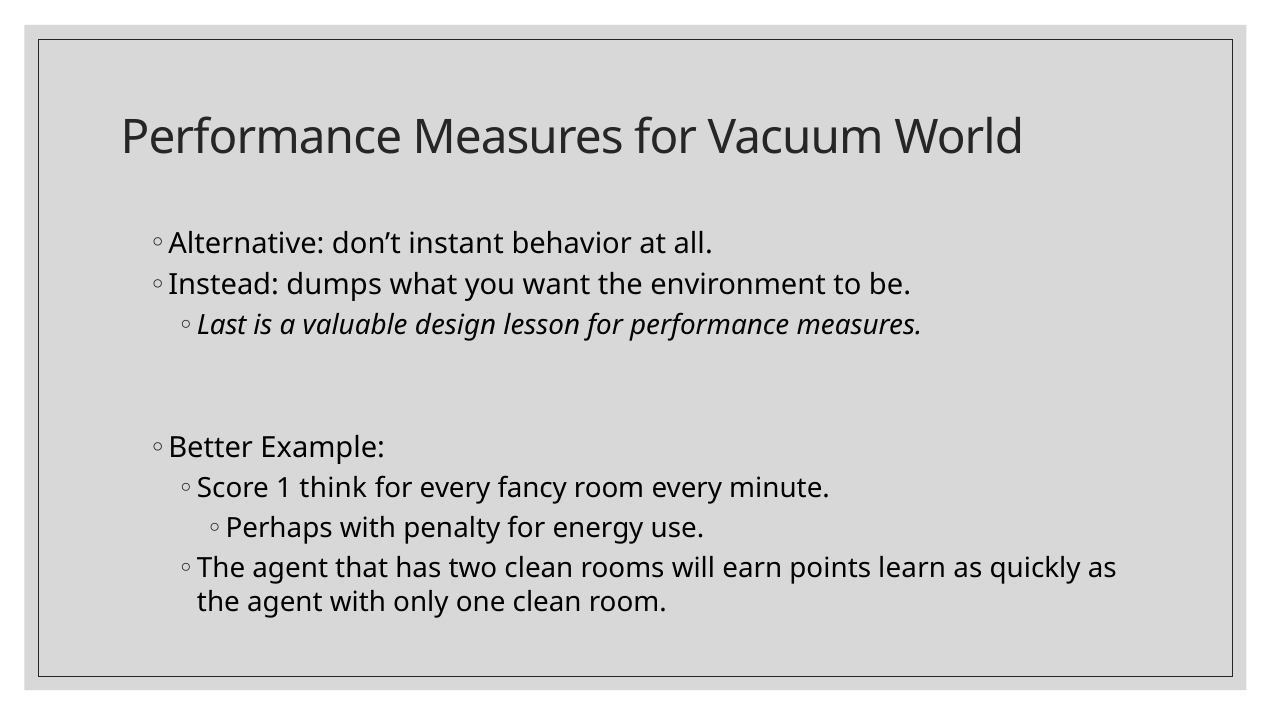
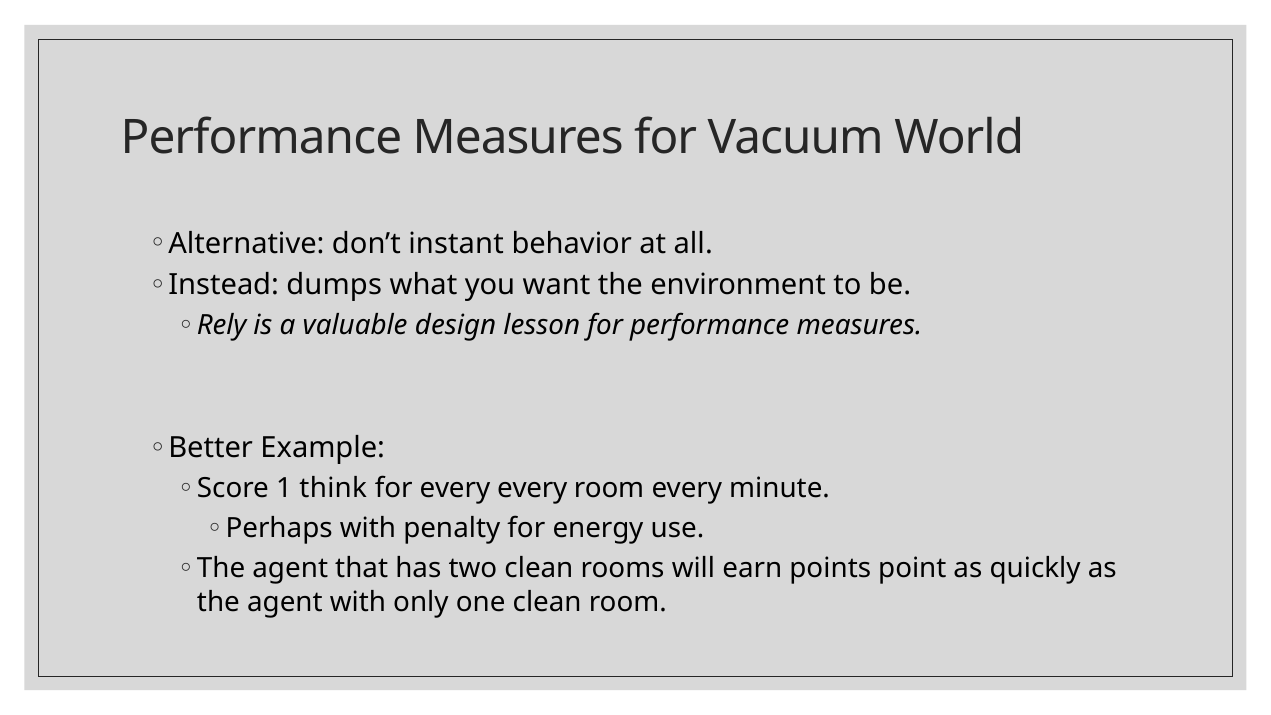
Last: Last -> Rely (222, 326)
every fancy: fancy -> every (532, 489)
learn: learn -> point (912, 569)
